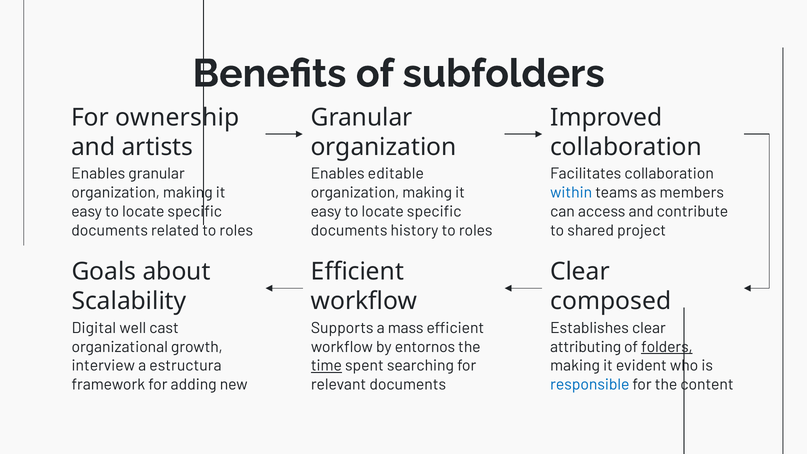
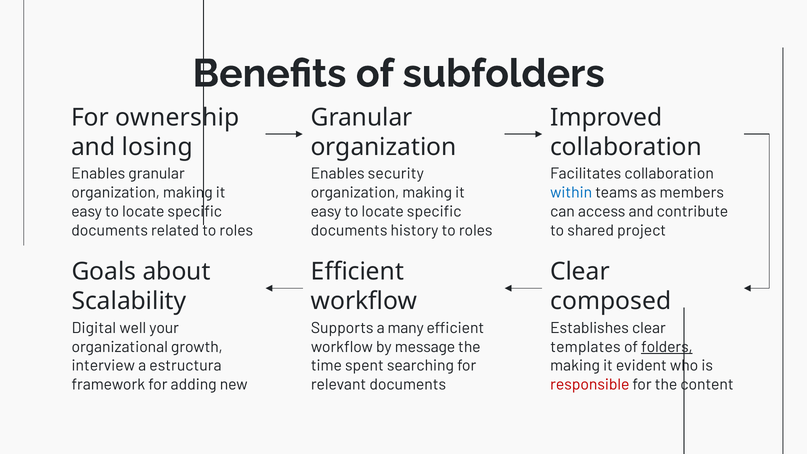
artists: artists -> losing (157, 147)
editable: editable -> security (396, 174)
cast: cast -> your (164, 328)
mass: mass -> many (406, 328)
entornos: entornos -> message (425, 347)
attributing: attributing -> templates (585, 347)
time underline: present -> none (326, 366)
responsible colour: blue -> red (590, 384)
